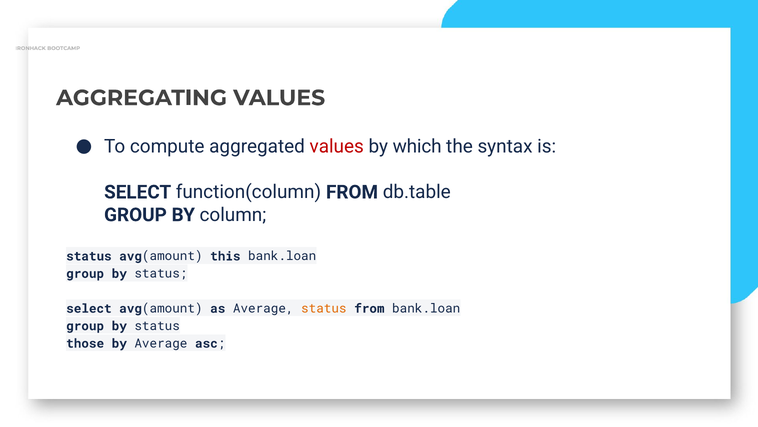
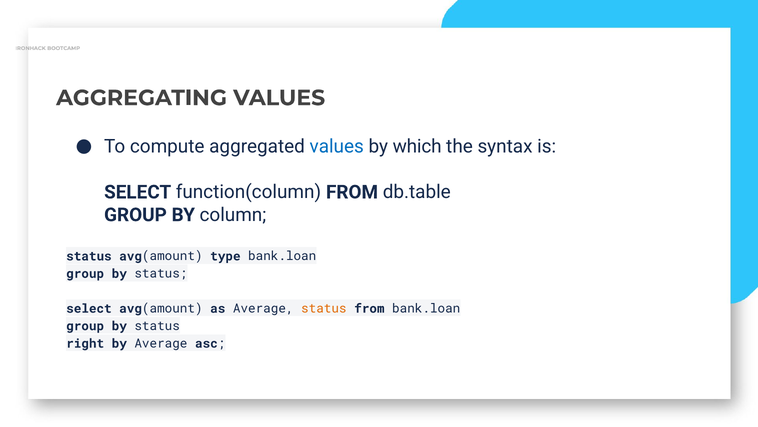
values colour: red -> blue (337, 146)
this: this -> type (225, 256)
those: those -> right (85, 343)
